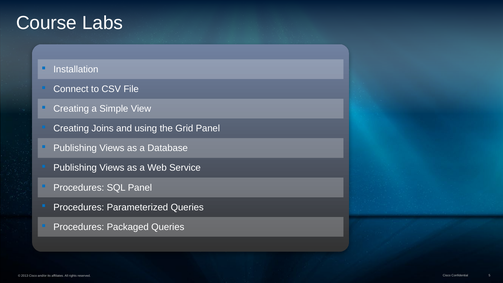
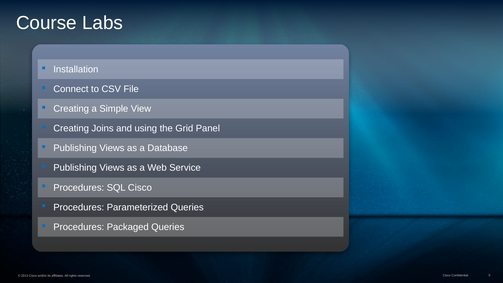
SQL Panel: Panel -> Cisco (140, 188)
